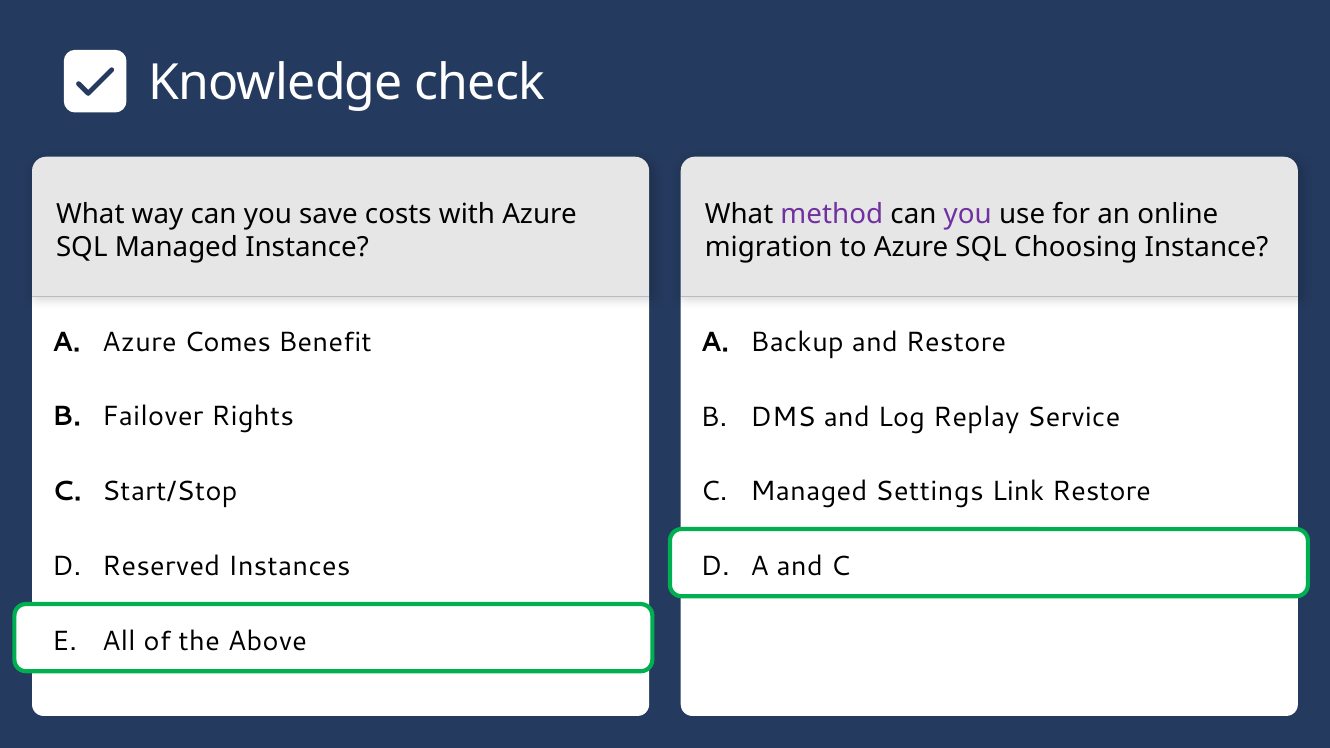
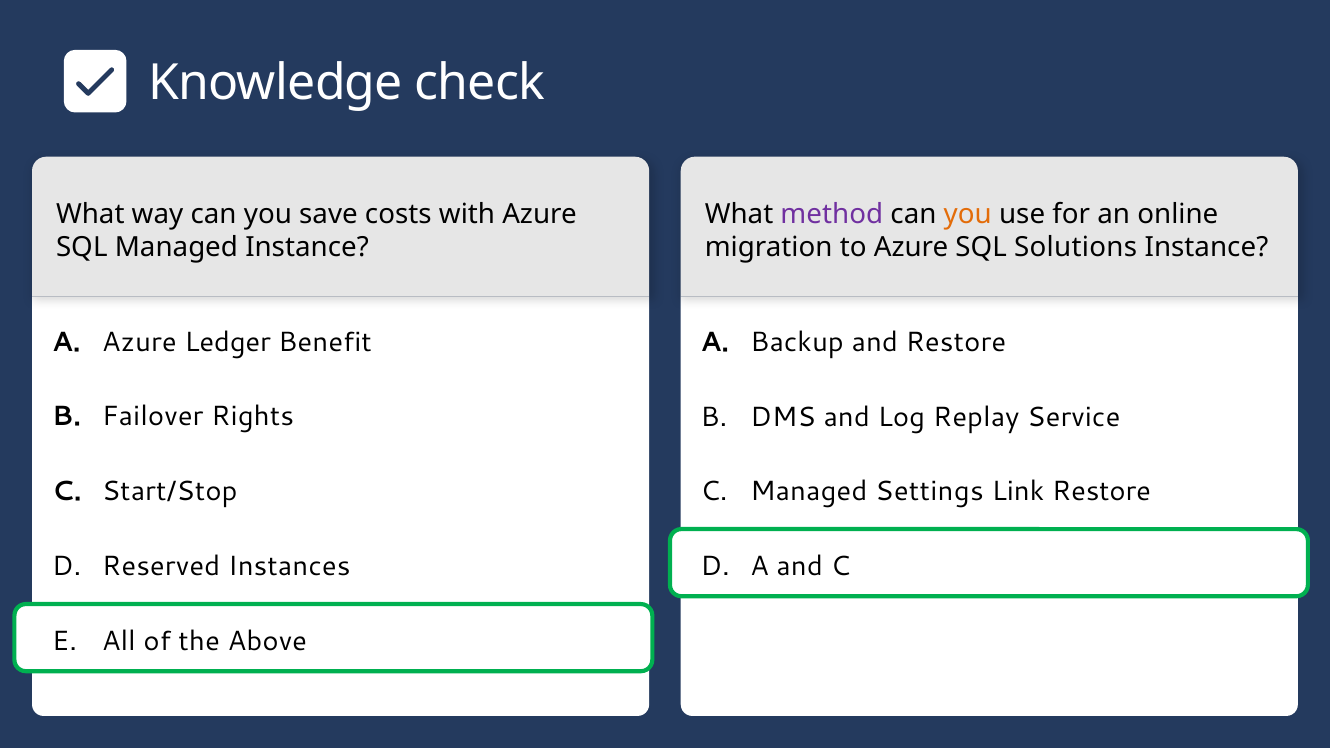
you colour: purple -> orange (968, 214)
Choosing: Choosing -> Solutions (1076, 247)
Comes: Comes -> Ledger (228, 342)
